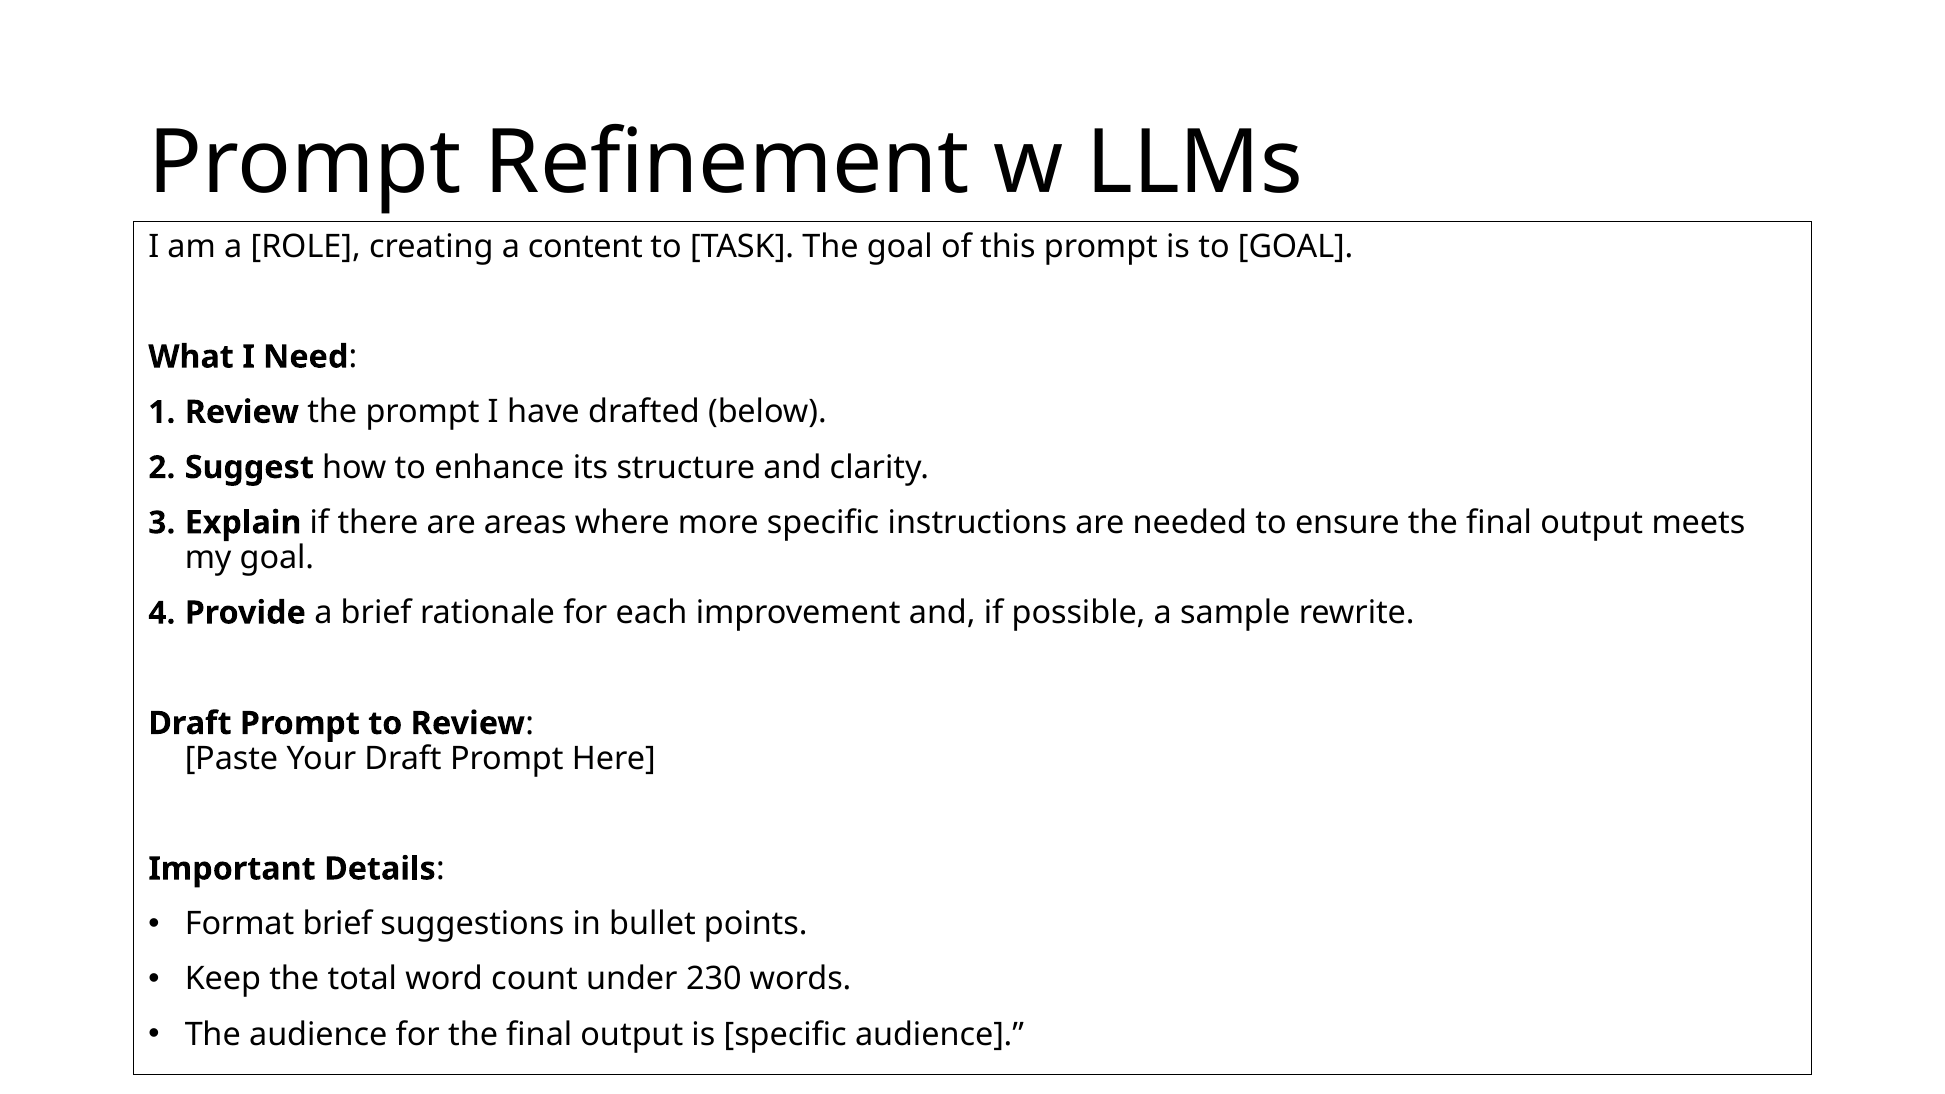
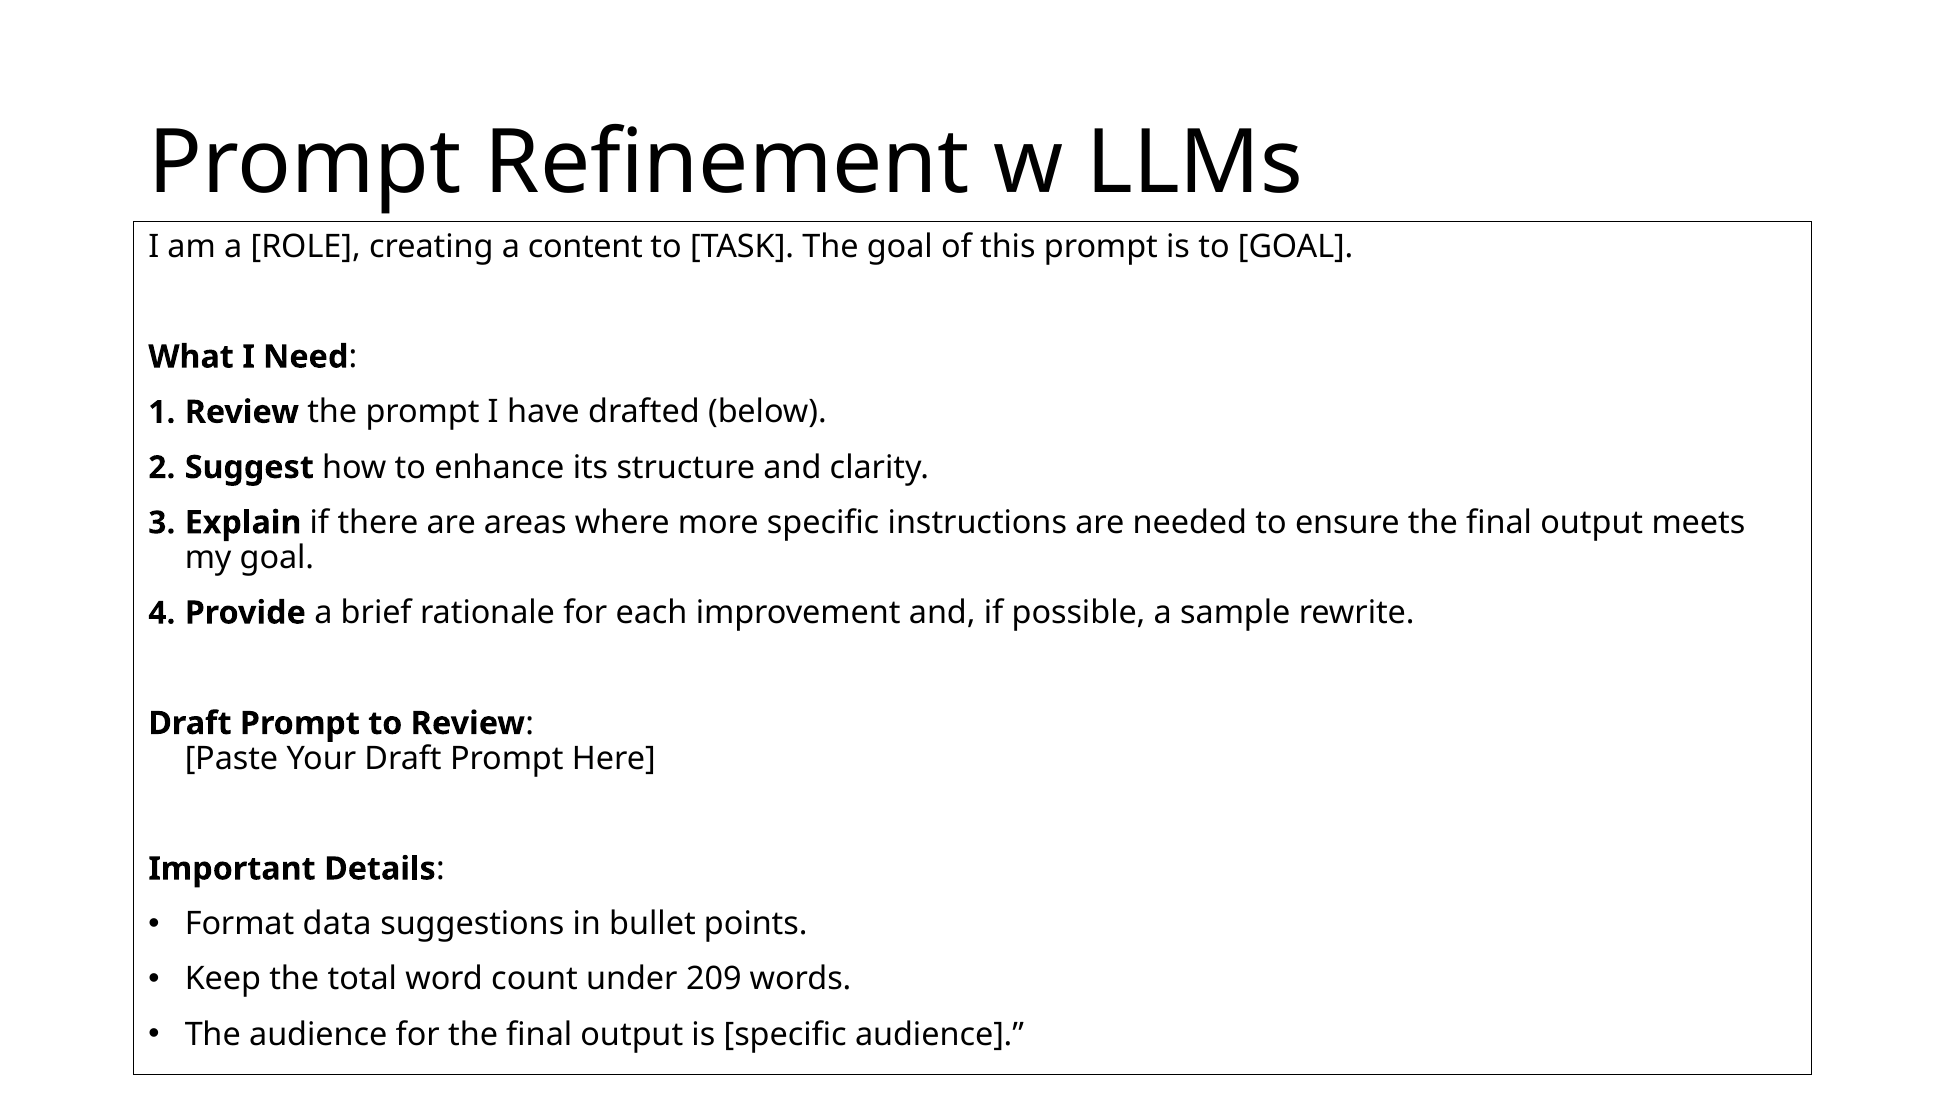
Format brief: brief -> data (337, 924)
230: 230 -> 209 (714, 979)
